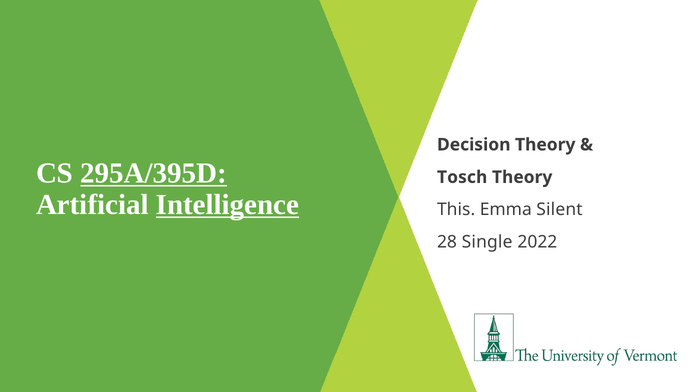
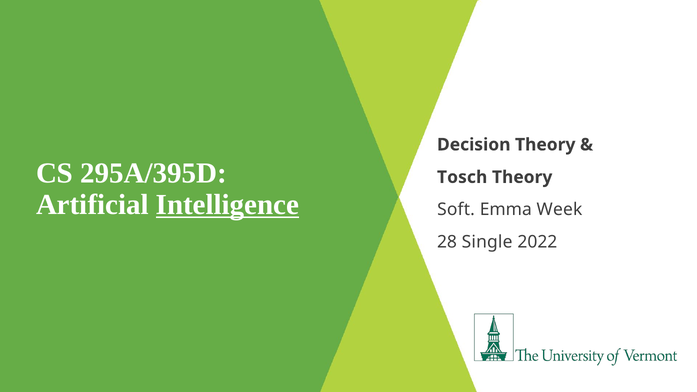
295A/395D underline: present -> none (154, 173)
This: This -> Soft (456, 210)
Silent: Silent -> Week (559, 210)
